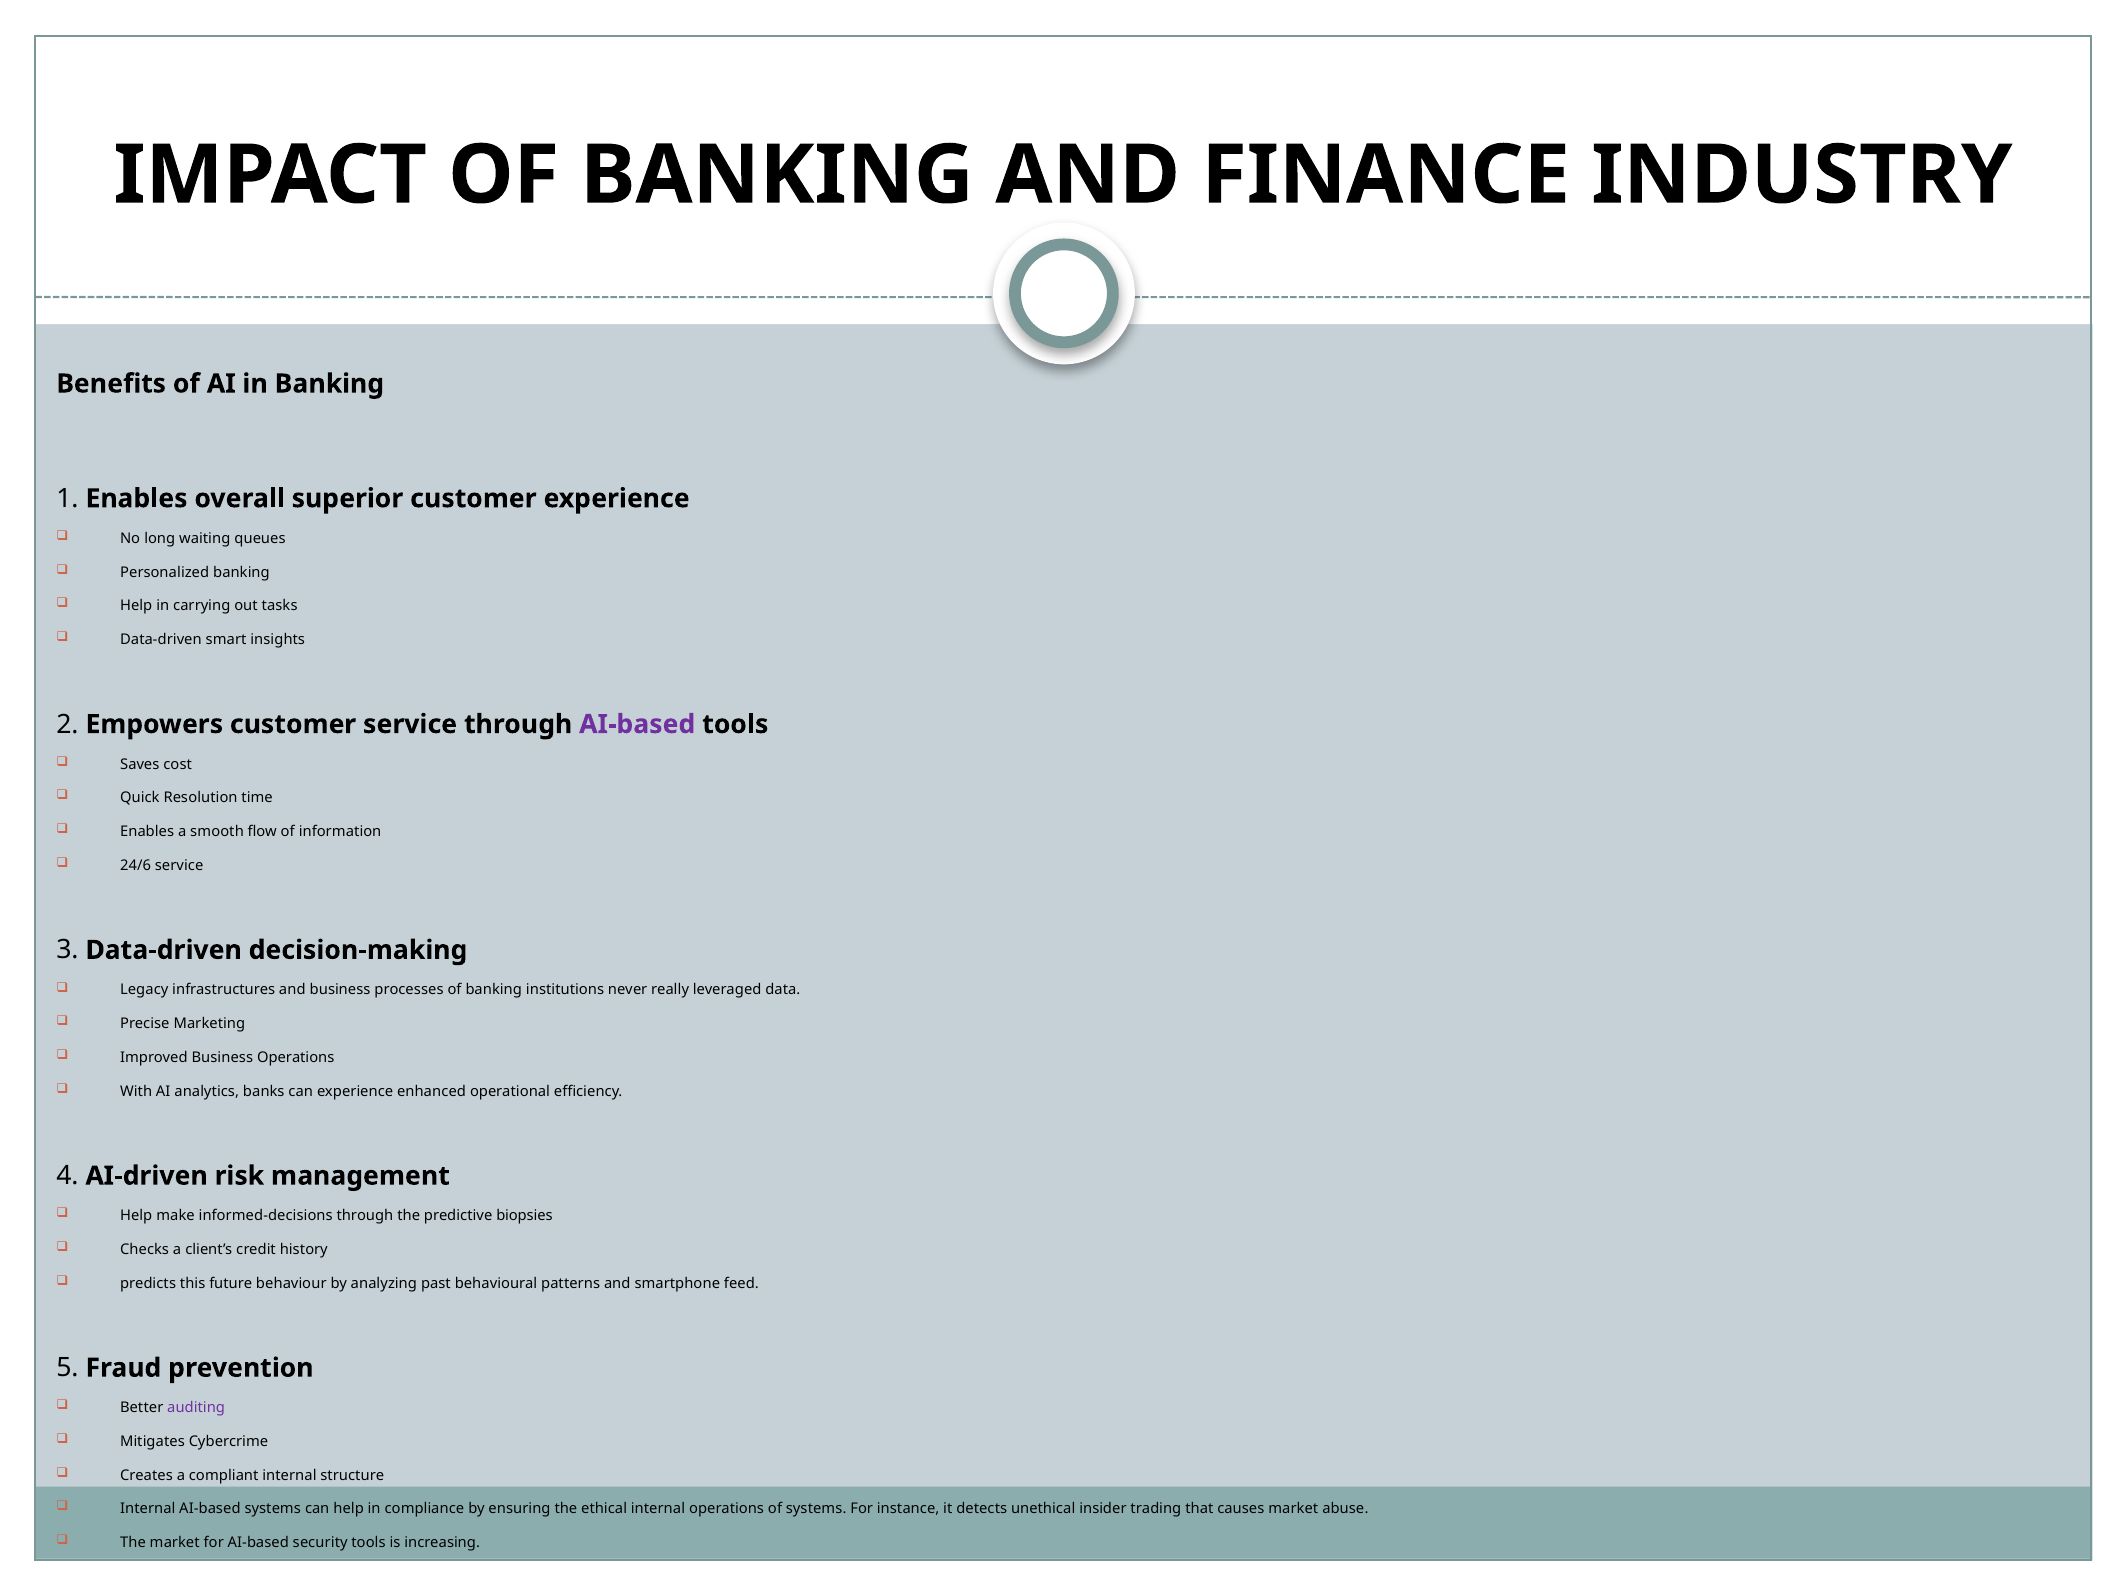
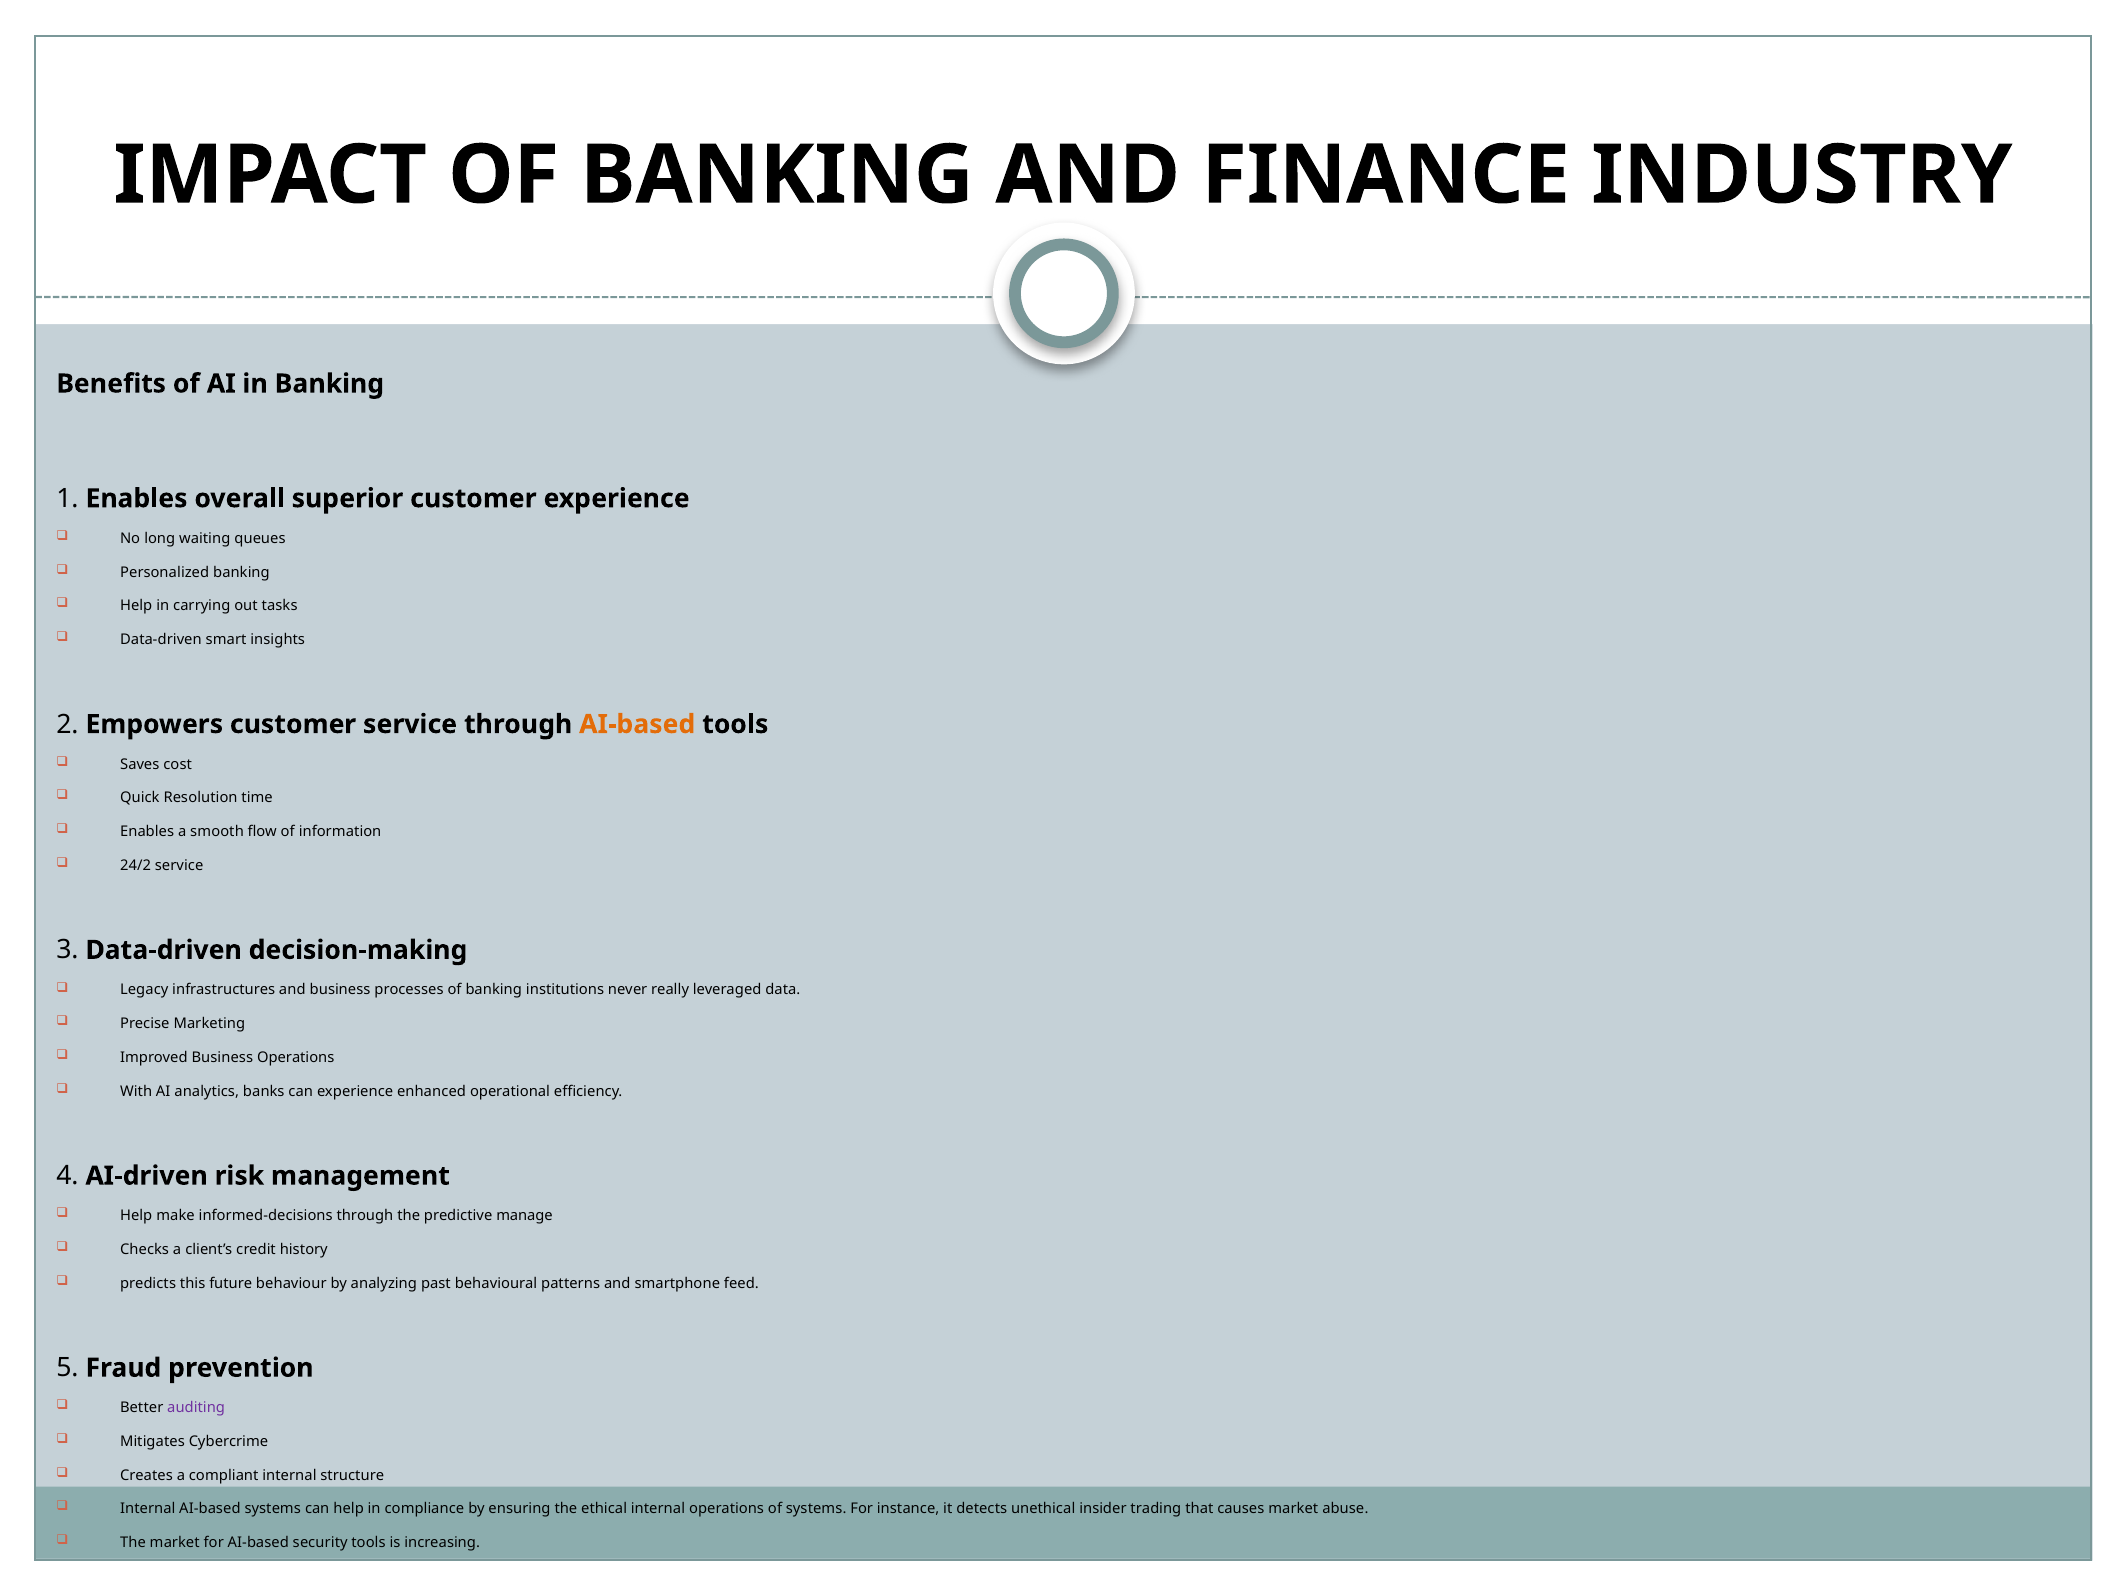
AI-based colour: purple -> orange (637, 724)
24/6: 24/6 -> 24/2 (136, 865)
biopsies: biopsies -> manage (524, 1216)
